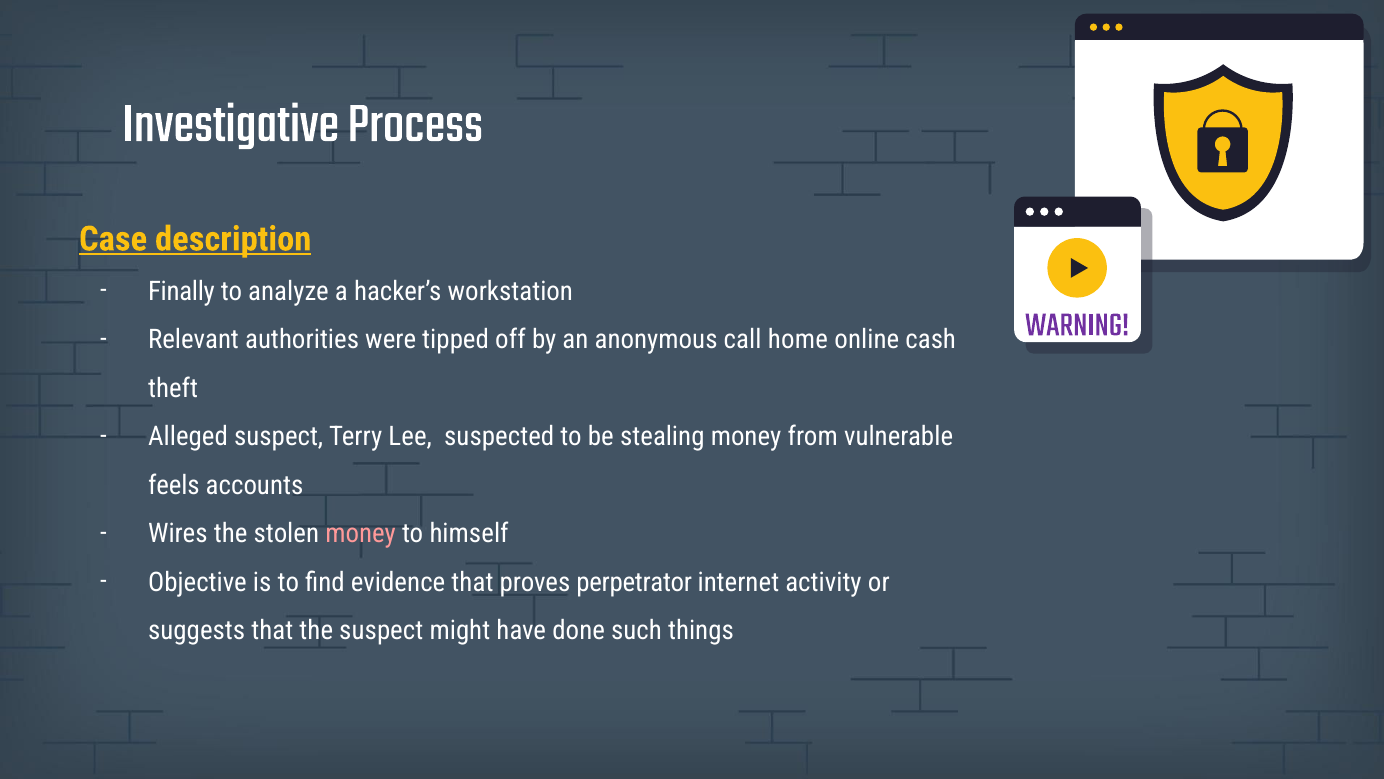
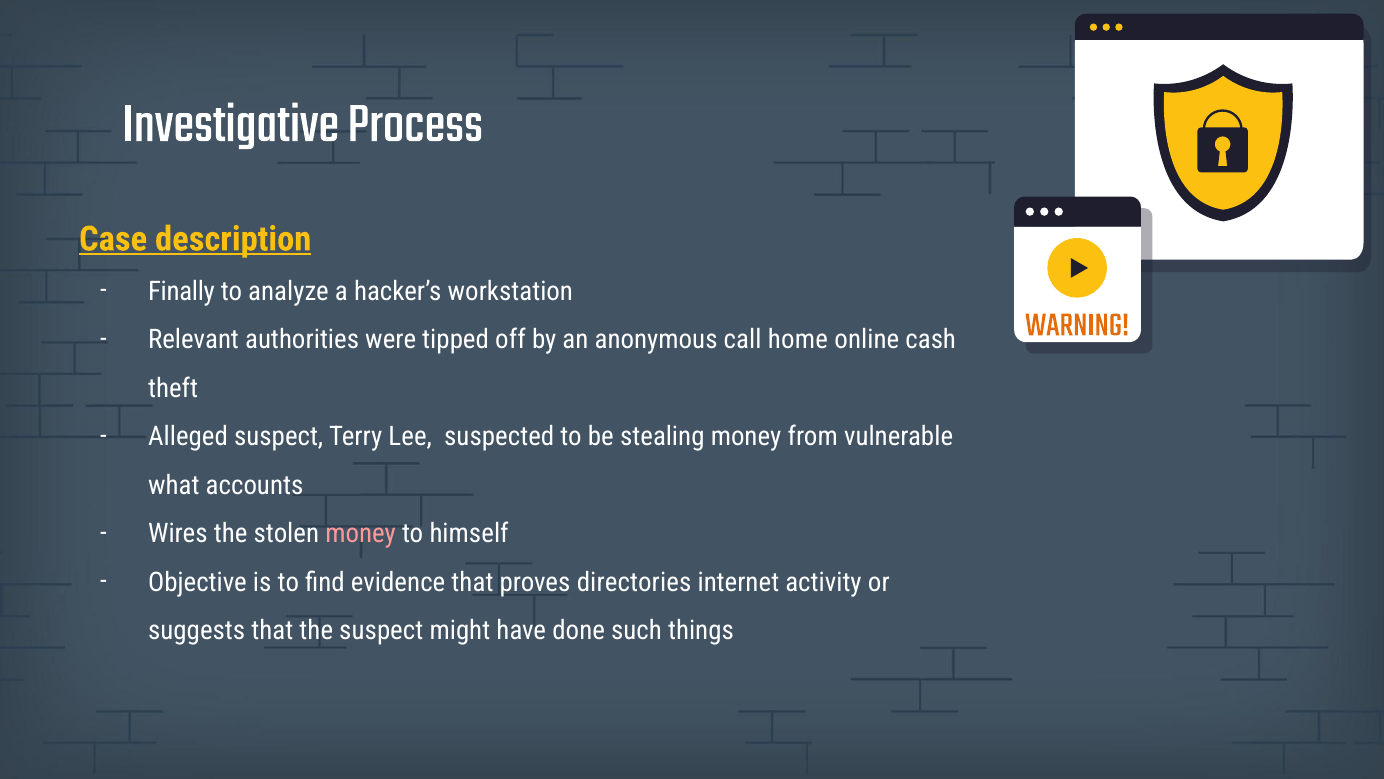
WARNING colour: purple -> orange (1077, 324)
feels: feels -> what (174, 485)
perpetrator: perpetrator -> directories (634, 582)
